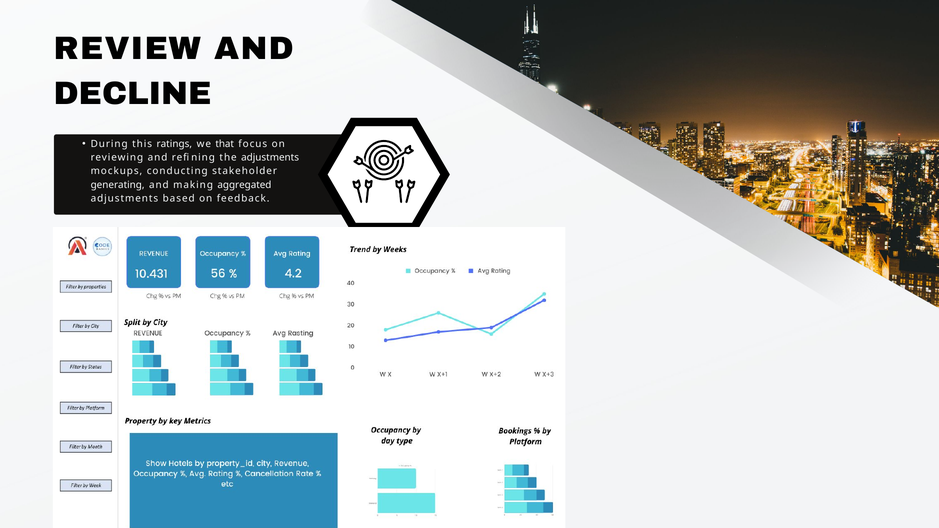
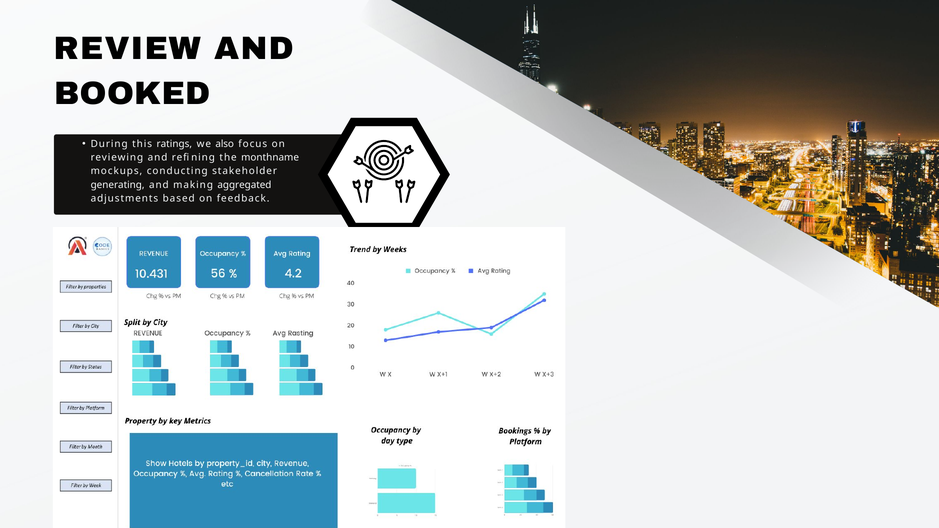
DECLINE: DECLINE -> BOOKED (132, 93)
that: that -> also (225, 144)
the adjustments: adjustments -> monthname (270, 158)
